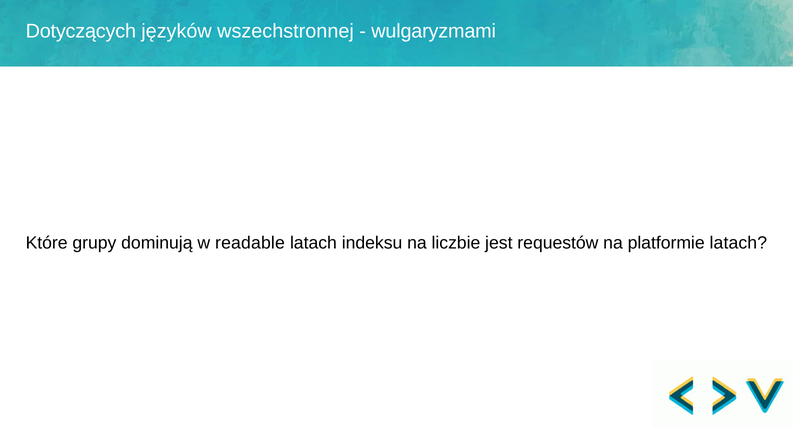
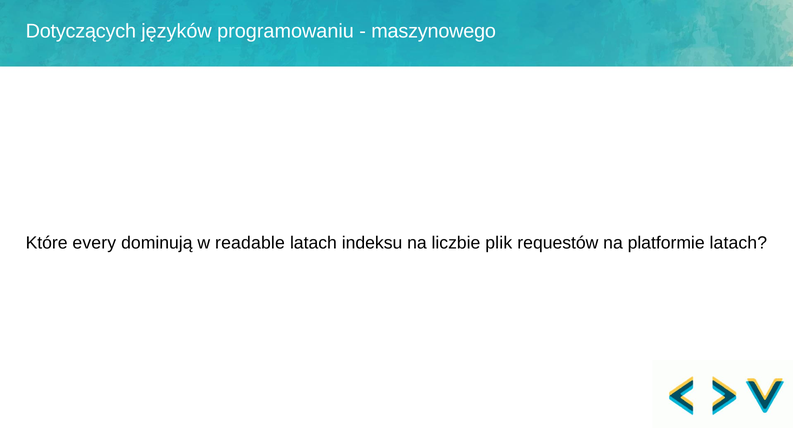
wszechstronnej: wszechstronnej -> programowaniu (286, 31)
wulgaryzmami: wulgaryzmami -> maszynowego (434, 31)
grupy: grupy -> every (94, 243)
jest: jest -> plik (499, 243)
